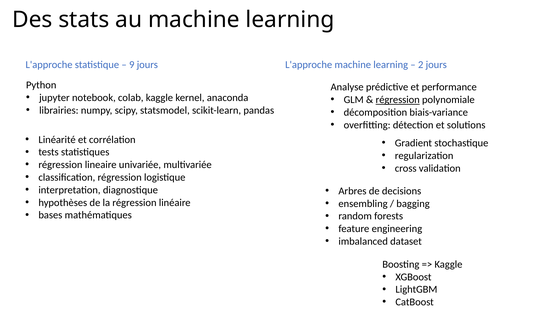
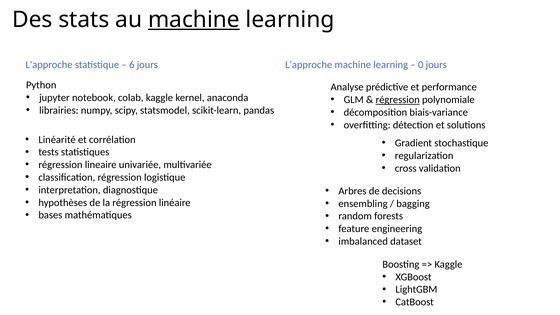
machine underline: none -> present (194, 20)
9: 9 -> 6 (132, 65)
2: 2 -> 0 (421, 65)
